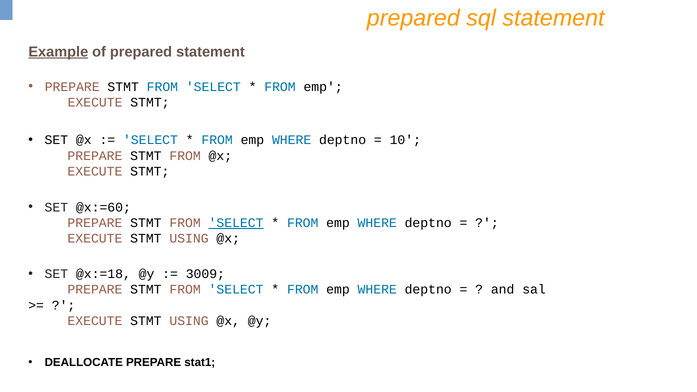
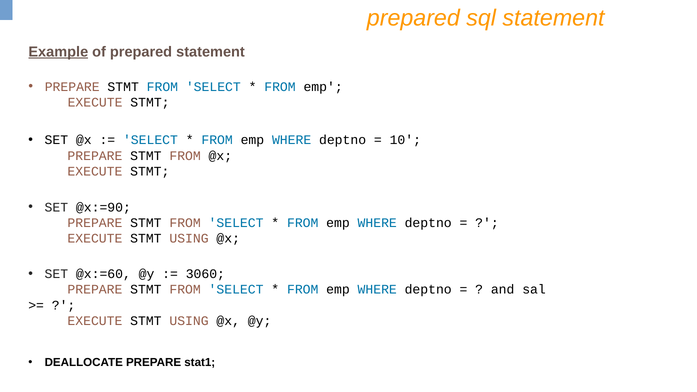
@x:=60: @x:=60 -> @x:=90 (103, 207)
SELECT underline: present -> none (236, 223)
@x:=18: @x:=18 -> @x:=60 (103, 274)
3009: 3009 -> 3060 (205, 274)
